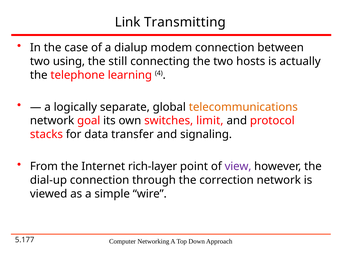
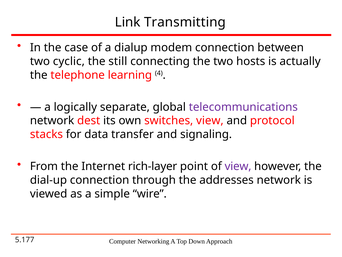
using: using -> cyclic (69, 61)
telecommunications colour: orange -> purple (243, 107)
goal: goal -> dest (89, 120)
switches limit: limit -> view (210, 120)
correction: correction -> addresses (226, 180)
